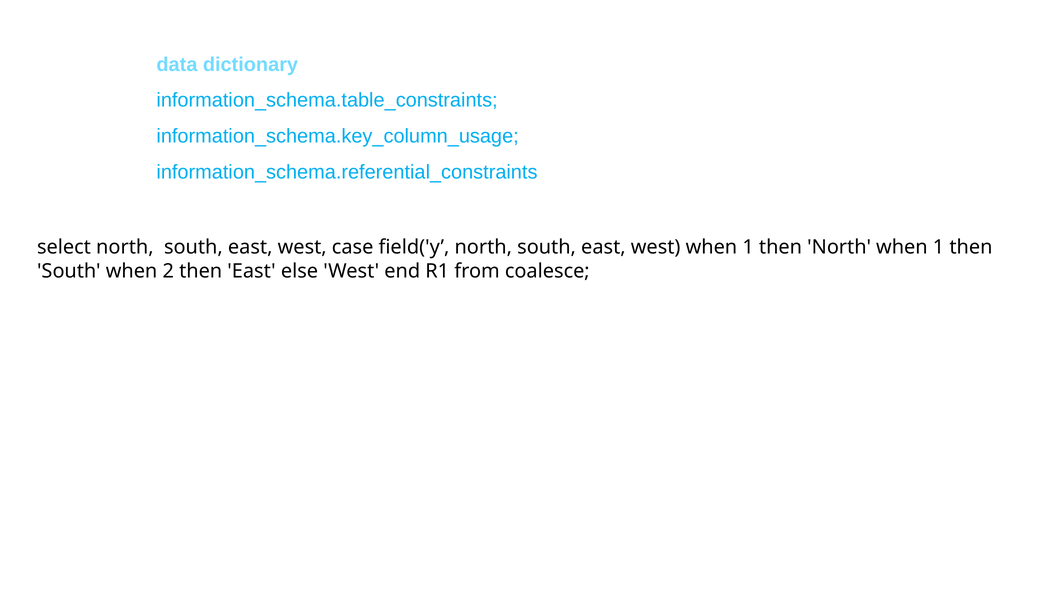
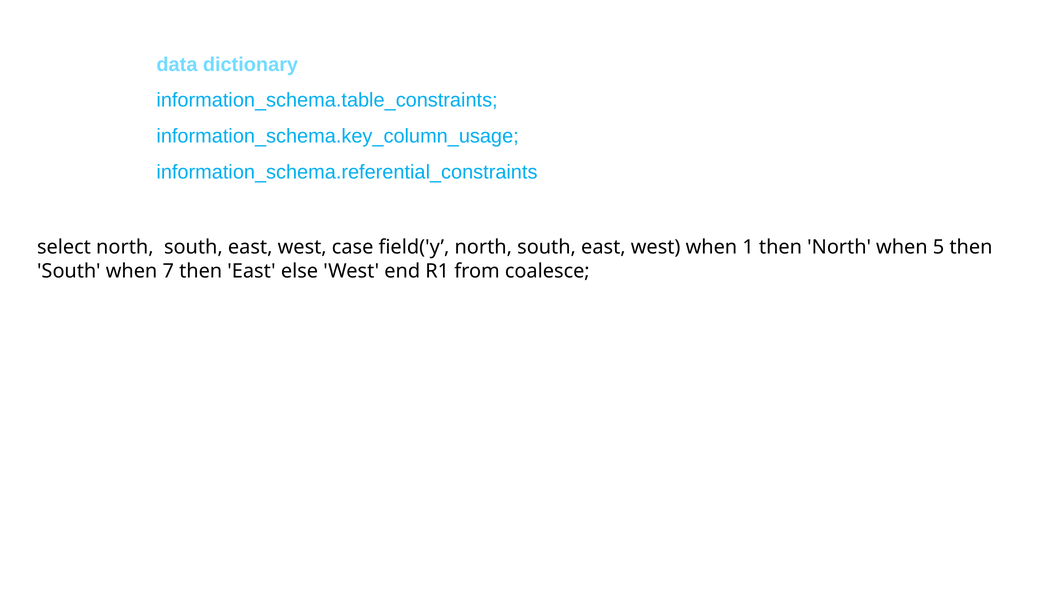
North when 1: 1 -> 5 (939, 247)
2: 2 -> 7 (168, 271)
